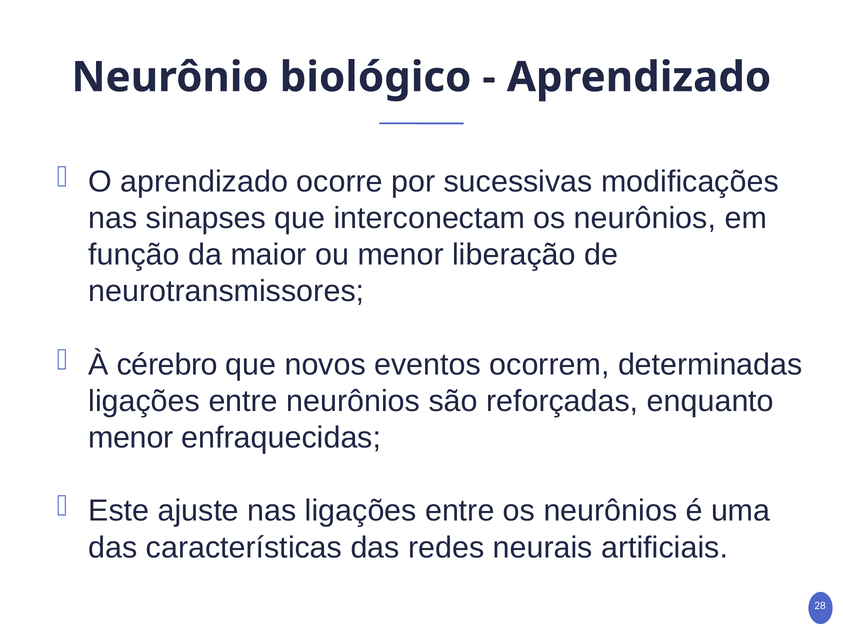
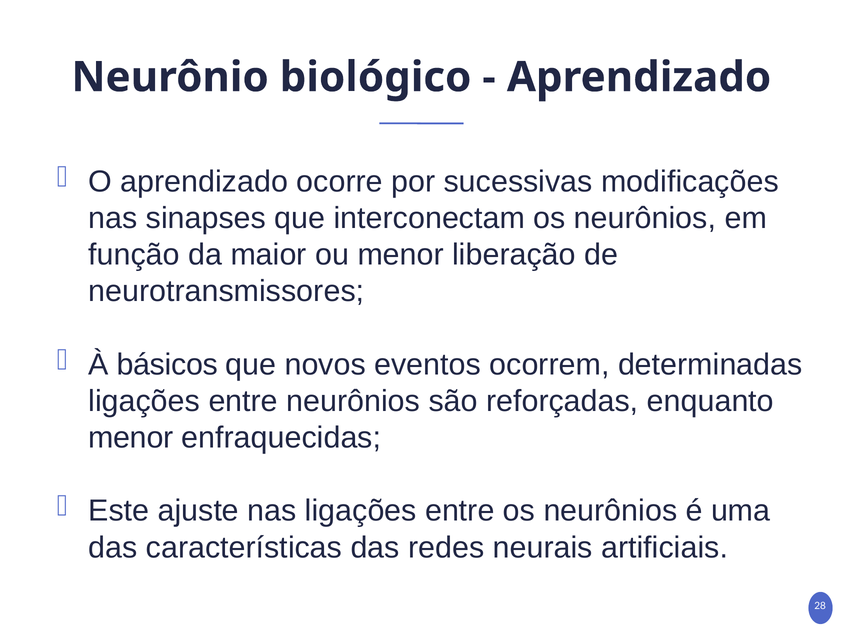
cérebro: cérebro -> básicos (167, 365)
